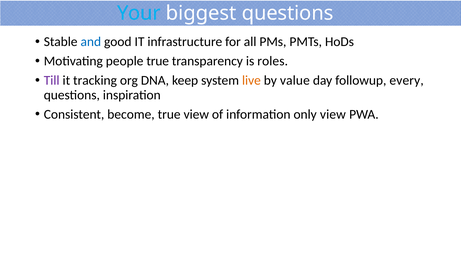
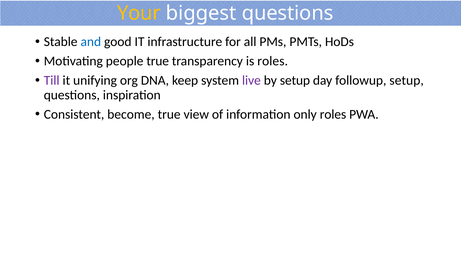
Your colour: light blue -> yellow (139, 13)
tracking: tracking -> unifying (95, 81)
live colour: orange -> purple (251, 81)
by value: value -> setup (295, 81)
followup every: every -> setup (407, 81)
only view: view -> roles (333, 114)
